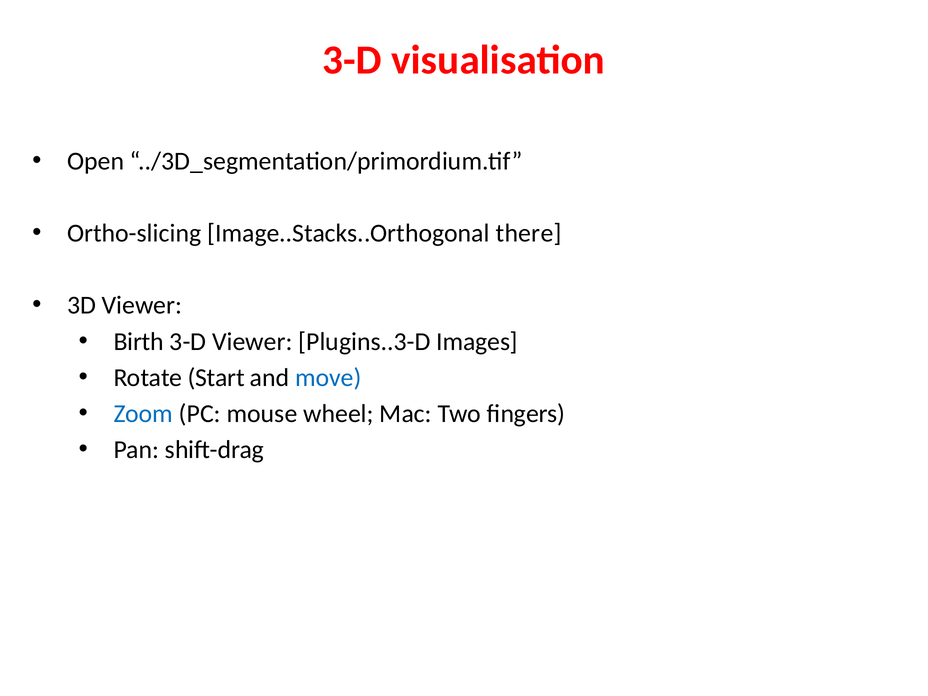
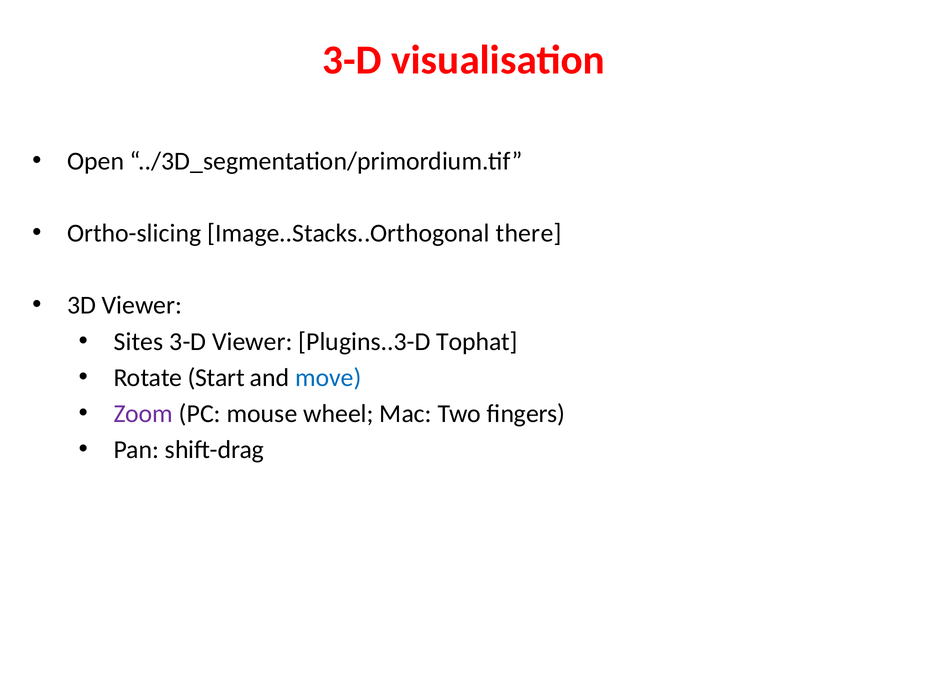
Birth: Birth -> Sites (138, 341)
Images: Images -> Tophat (477, 341)
Zoom colour: blue -> purple (143, 414)
